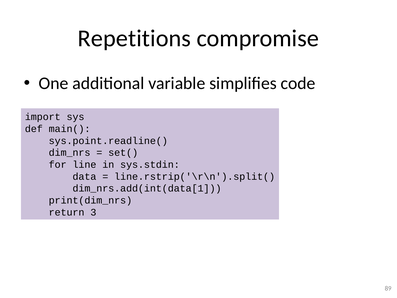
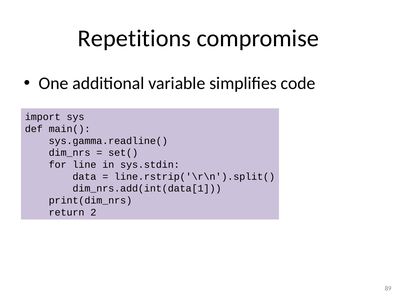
sys.point.readline(: sys.point.readline( -> sys.gamma.readline( (108, 141)
3: 3 -> 2 (93, 212)
